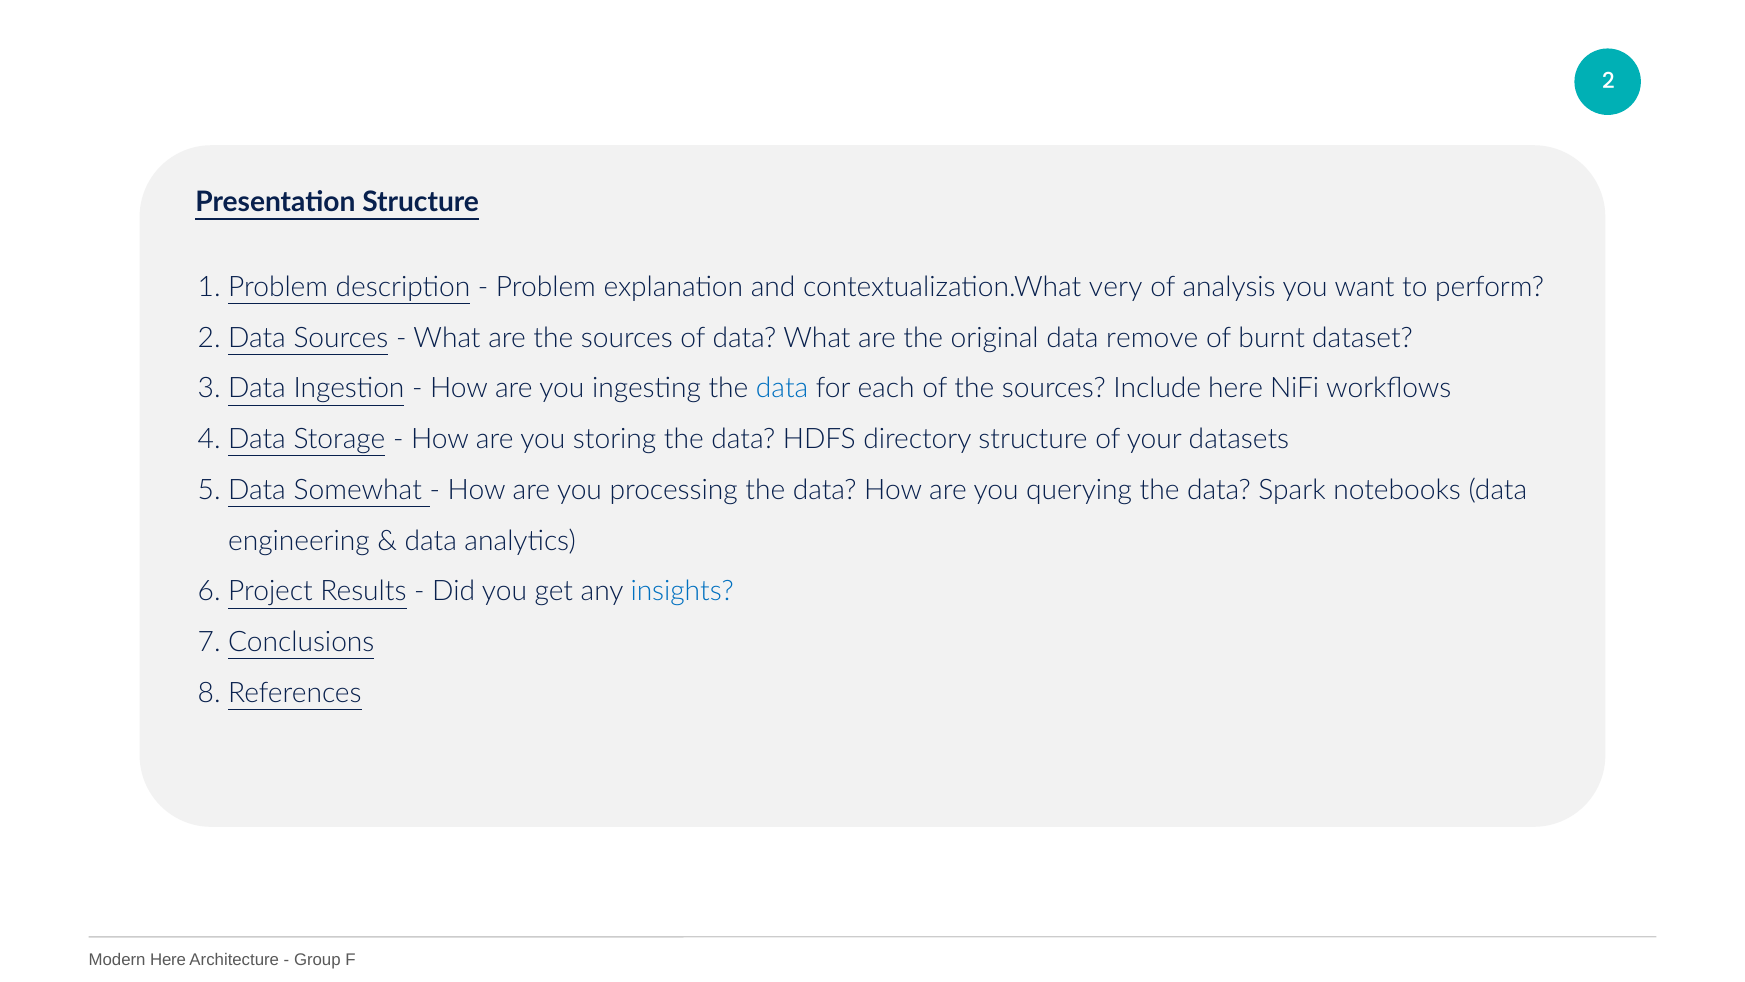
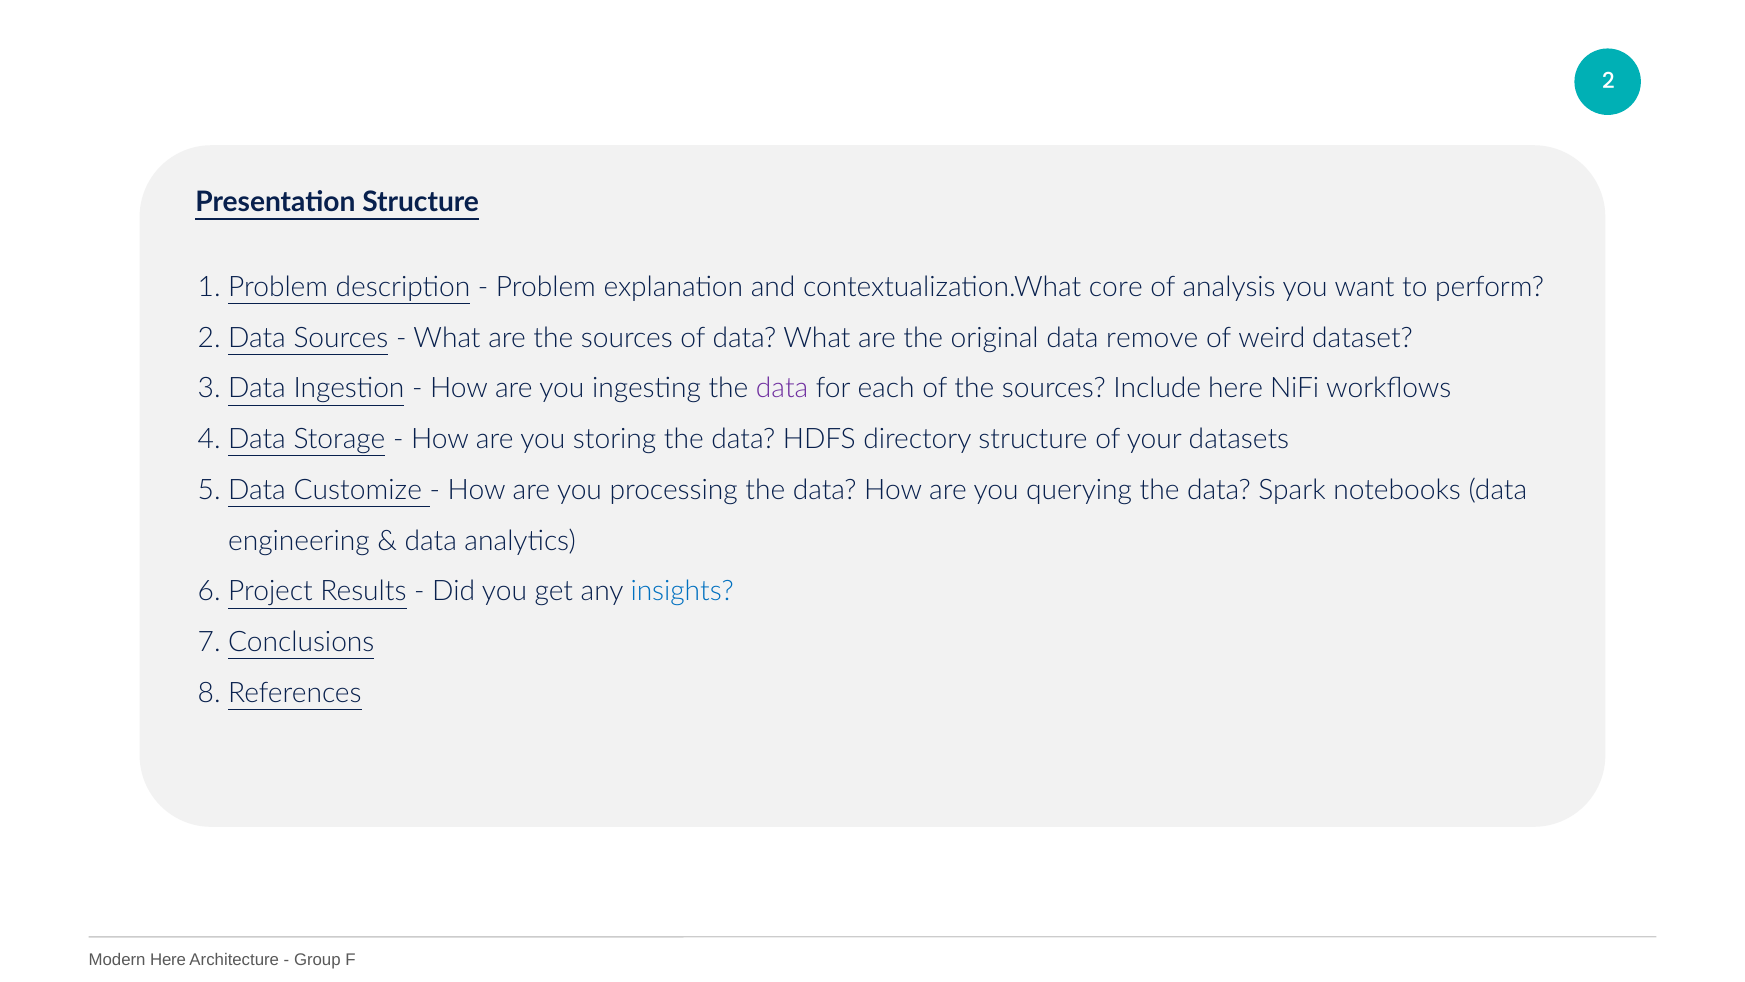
very: very -> core (1116, 287)
burnt: burnt -> weird (1272, 338)
data colour: blue -> purple (782, 389)
Somewhat: Somewhat -> Customize (358, 490)
